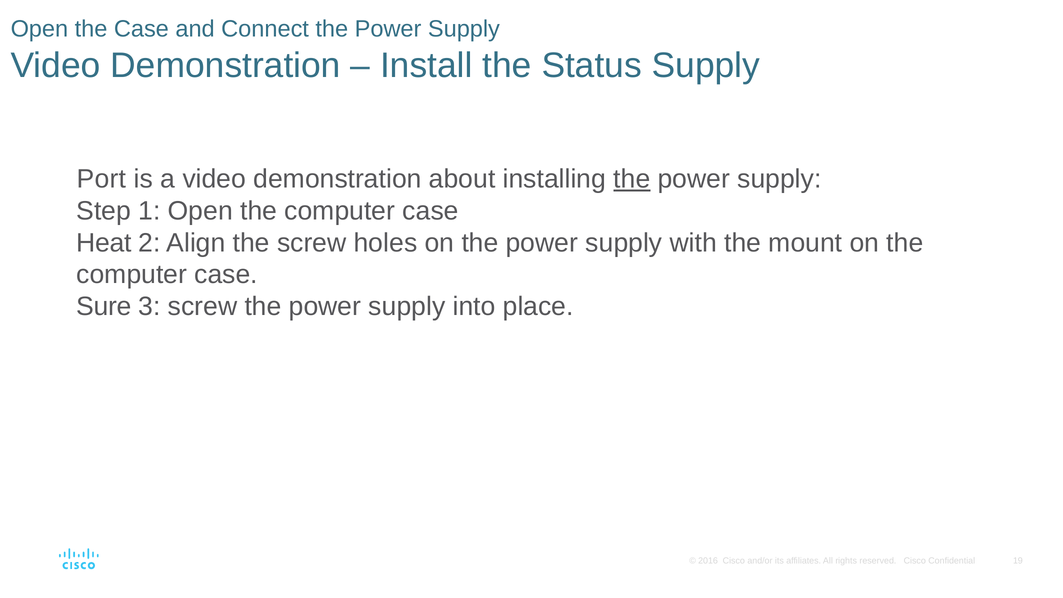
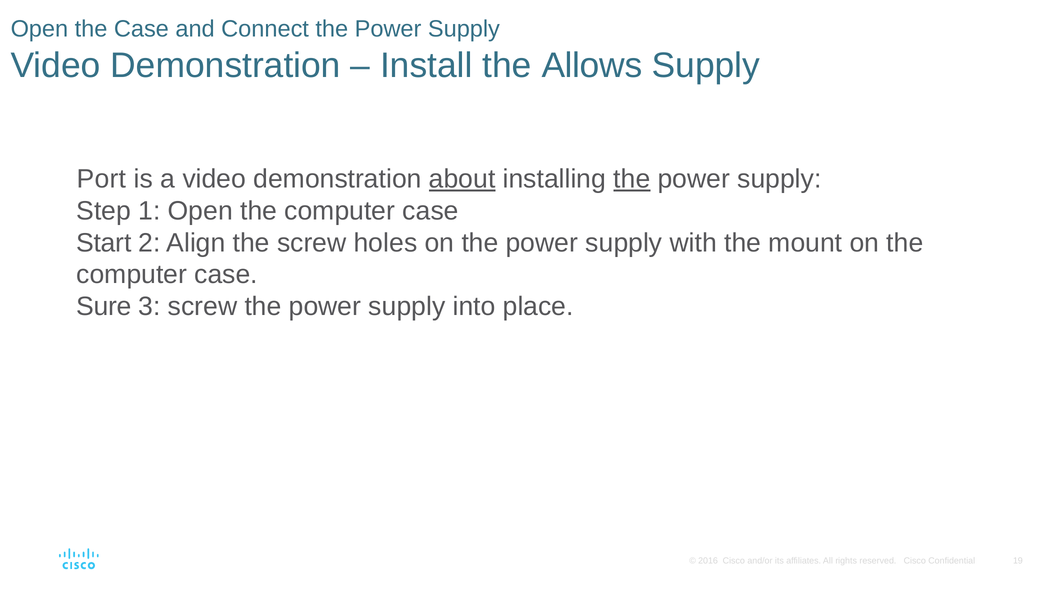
Status: Status -> Allows (592, 65)
about underline: none -> present (462, 179)
Heat: Heat -> Start (104, 243)
